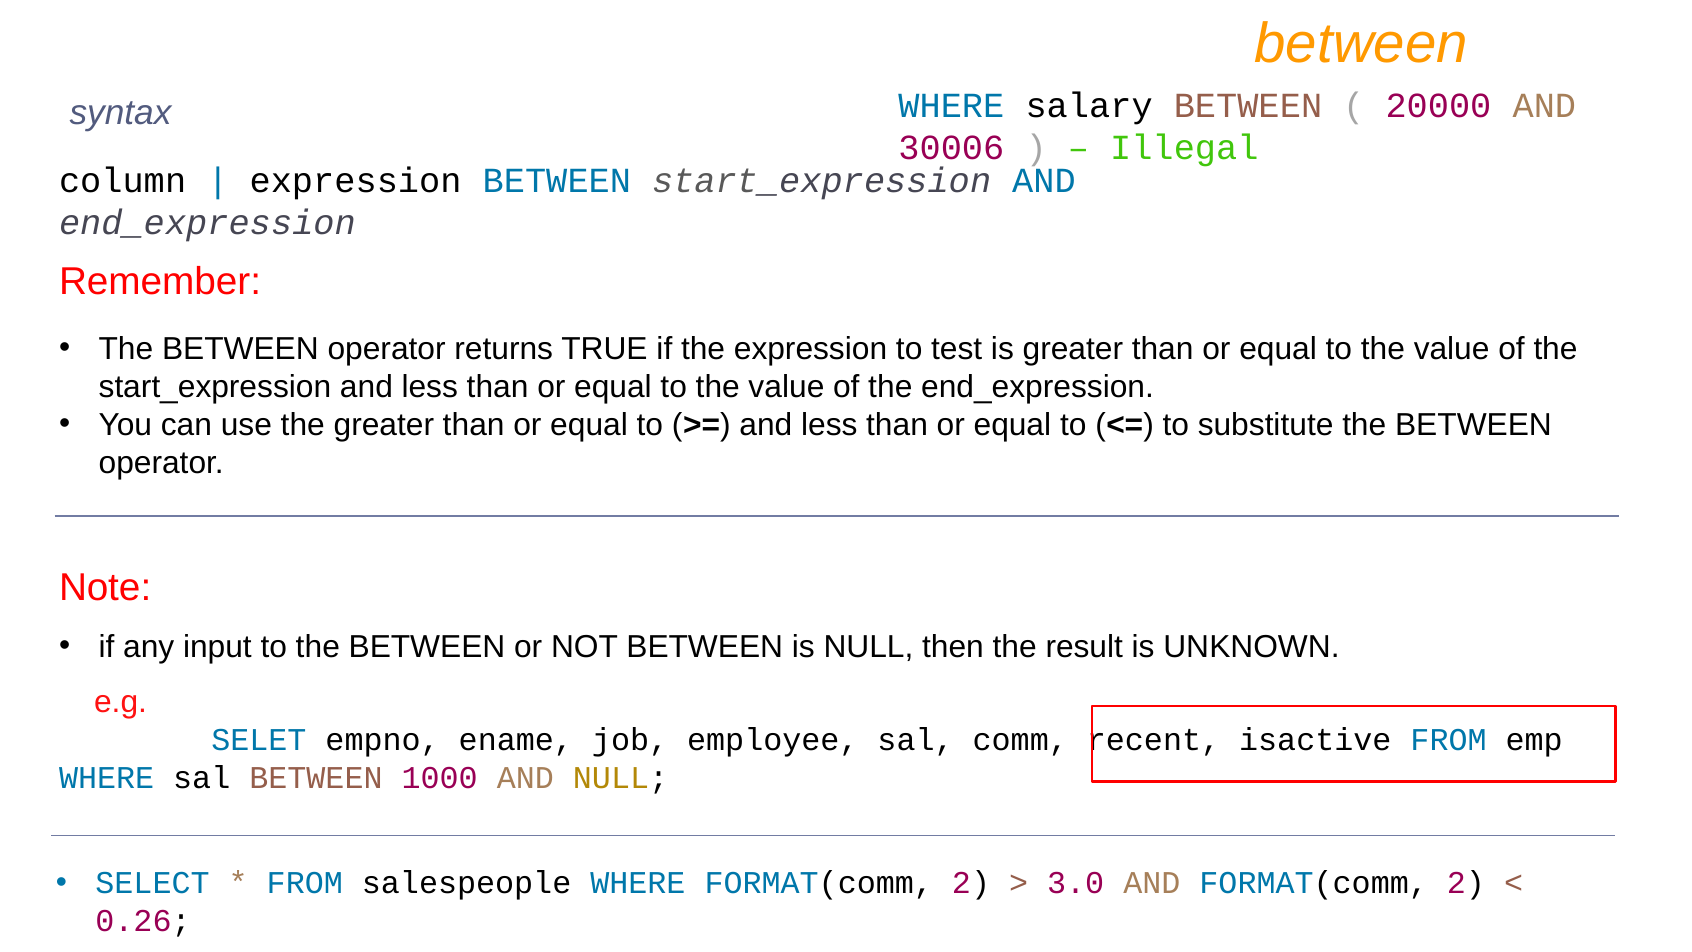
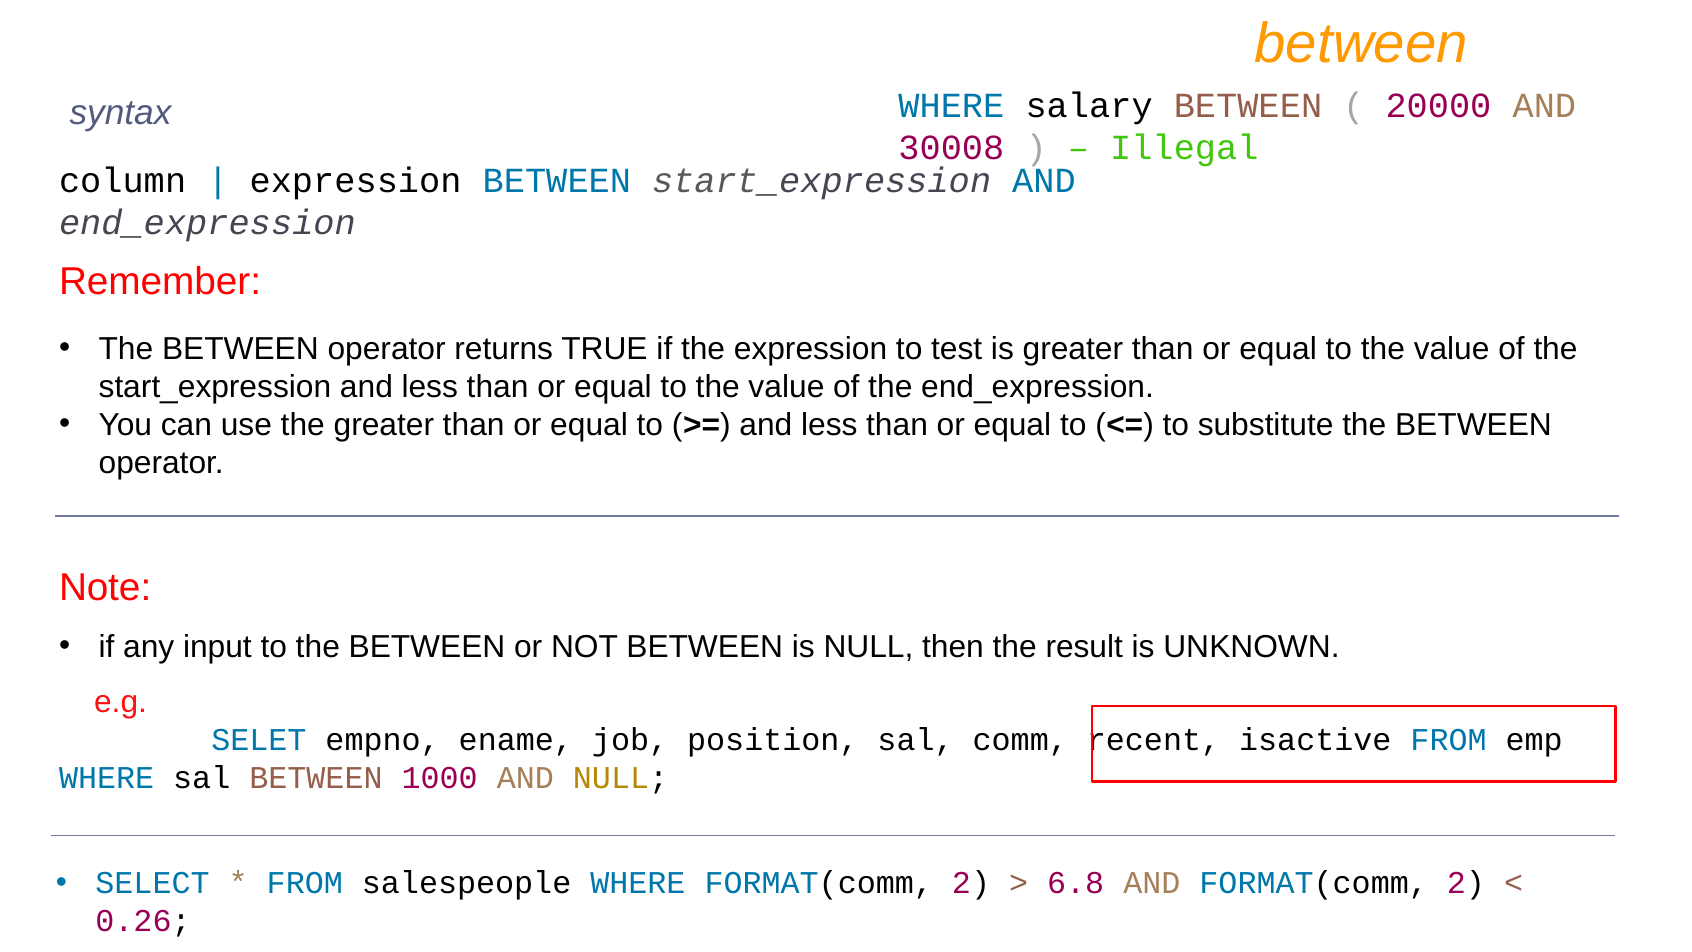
30006: 30006 -> 30008 (951, 148)
employee: employee -> position (773, 740)
3.0: 3.0 -> 6.8 (1076, 883)
